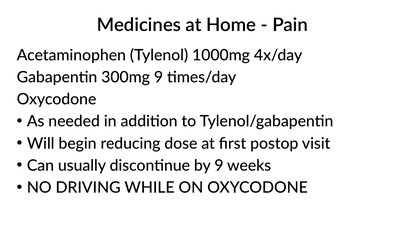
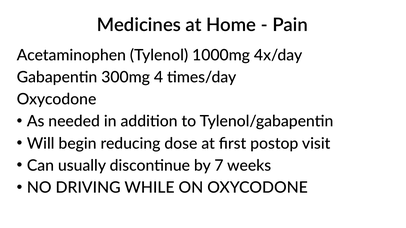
300mg 9: 9 -> 4 (159, 77)
by 9: 9 -> 7 (219, 166)
